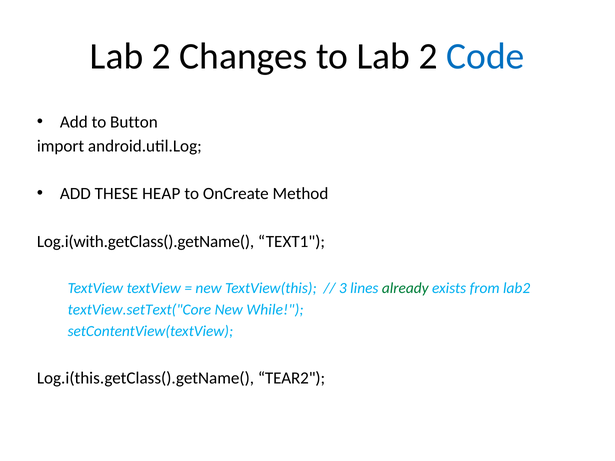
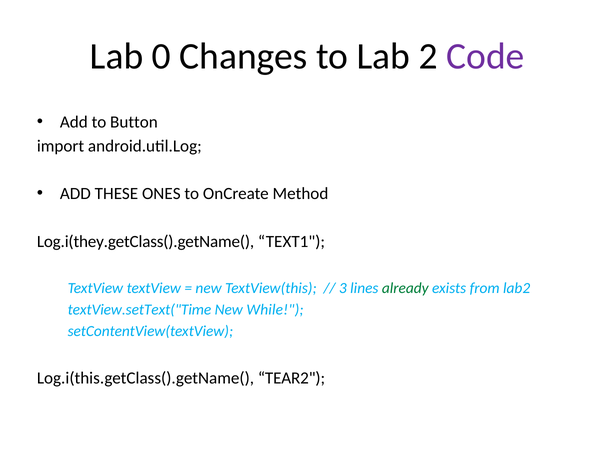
2: 2 -> 0 (161, 56)
Code colour: blue -> purple (485, 56)
HEAP: HEAP -> ONES (161, 194)
Log.i(with.getClass().getName(: Log.i(with.getClass().getName( -> Log.i(they.getClass().getName( (146, 242)
textView.setText("Core: textView.setText("Core -> textView.setText("Time (139, 310)
